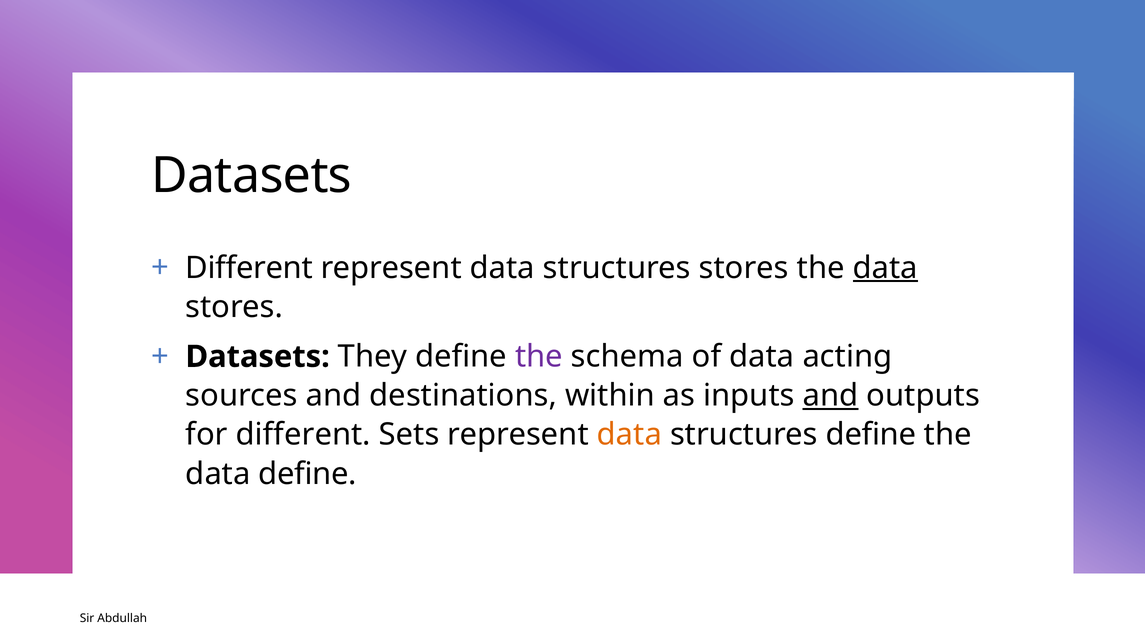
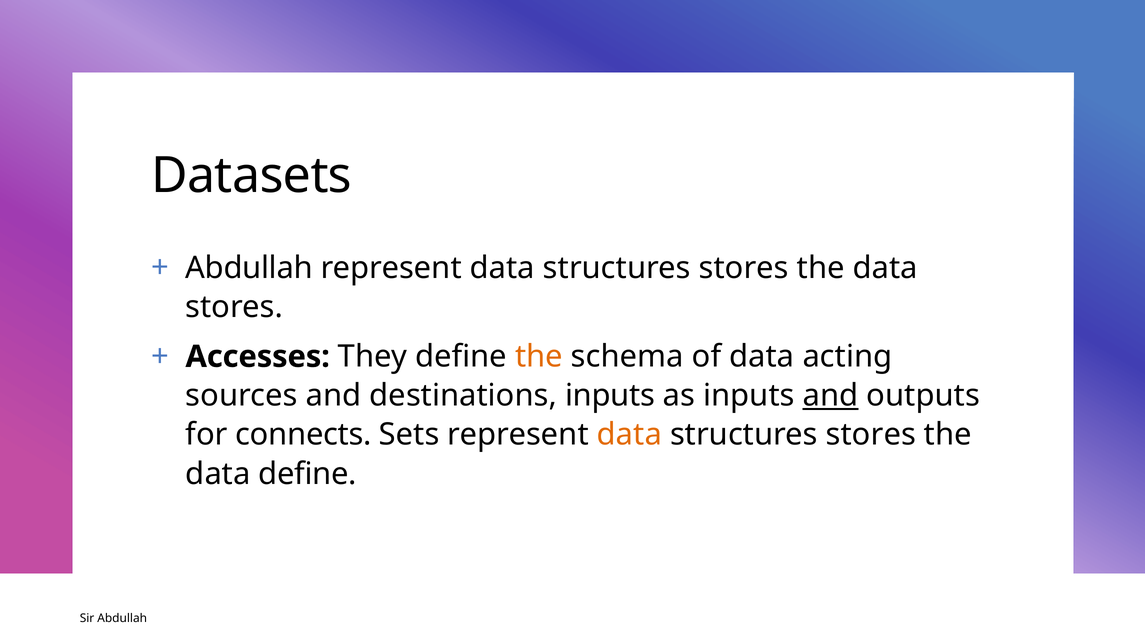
Different: Different -> Abdullah (249, 268)
data underline: present -> none (885, 268)
Datasets: Datasets -> Accesses (258, 357)
the colour: purple -> orange (539, 357)
destinations within: within -> inputs (610, 396)
for different: different -> connects (303, 435)
define: define -> stores (871, 435)
